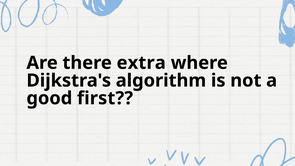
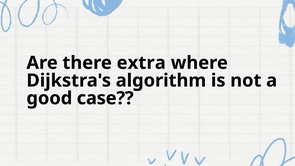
first: first -> case (105, 98)
